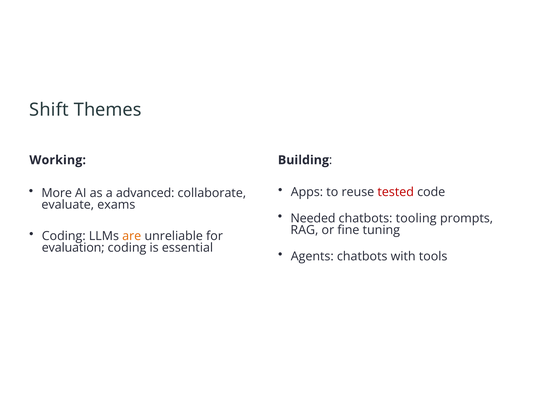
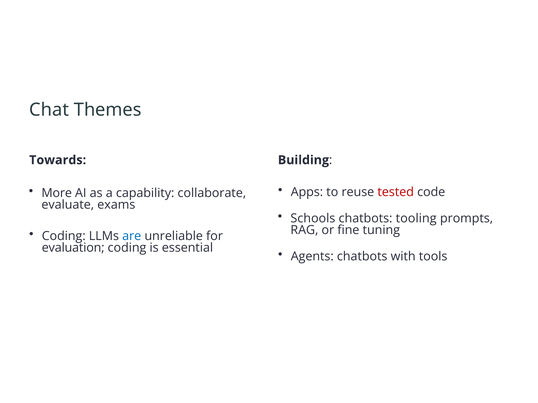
Shift: Shift -> Chat (49, 110)
Working: Working -> Towards (58, 160)
advanced: advanced -> capability (145, 193)
Needed: Needed -> Schools (313, 219)
are colour: orange -> blue (132, 236)
